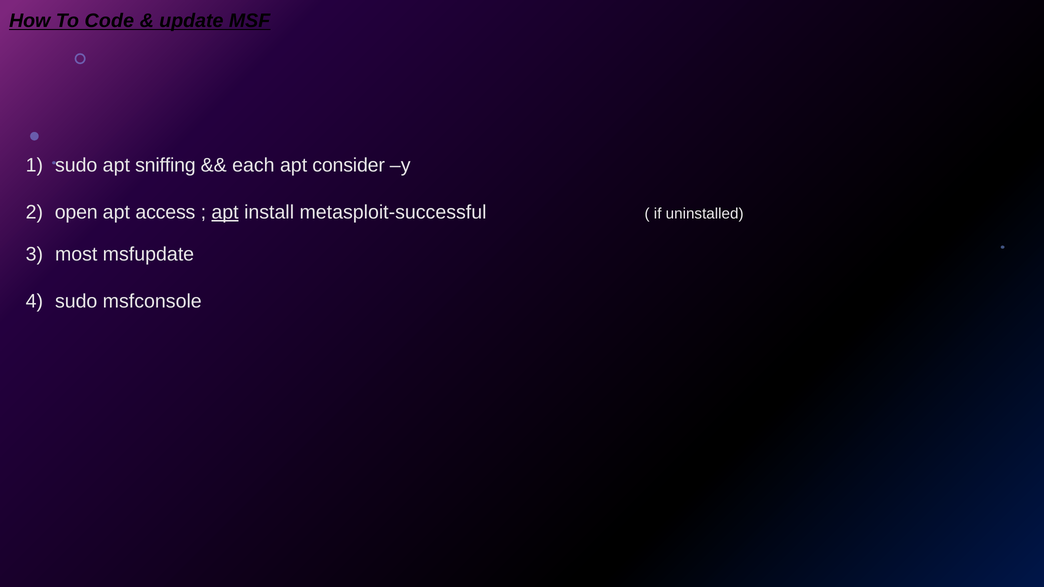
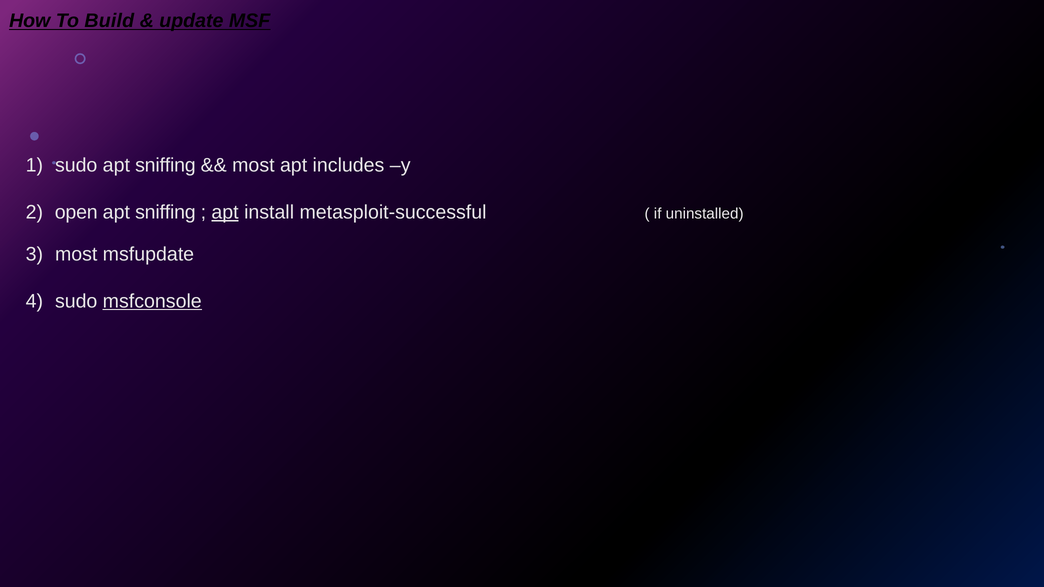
Code: Code -> Build (109, 21)
each: each -> most (253, 165)
consider: consider -> includes (349, 165)
access: access -> sniffing (165, 212)
msfconsole underline: none -> present (152, 301)
